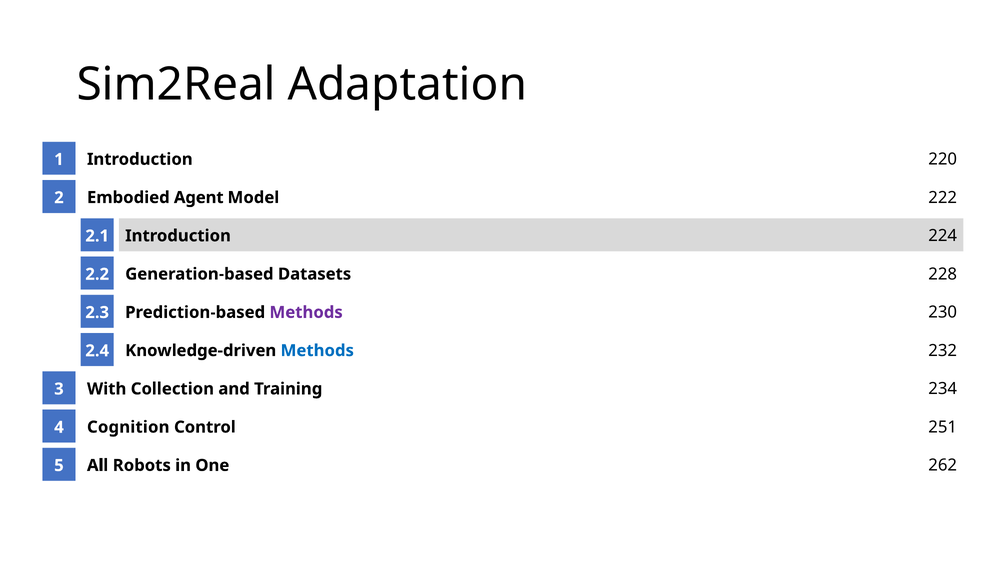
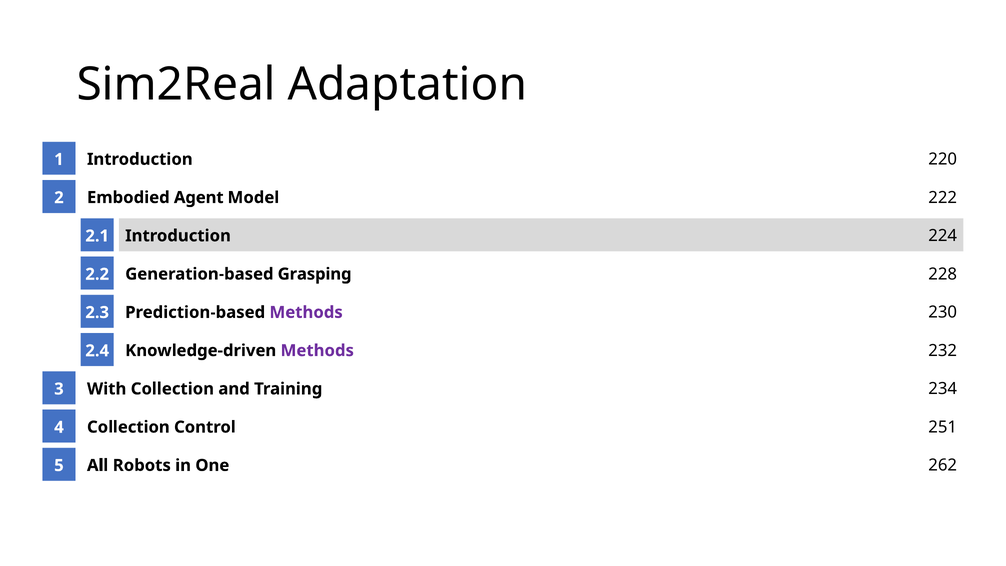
Datasets: Datasets -> Grasping (315, 274)
Methods colour: blue -> purple (317, 351)
Cognition: Cognition -> Collection (128, 427)
